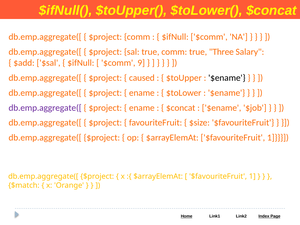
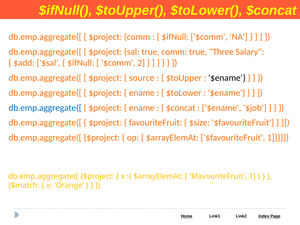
9: 9 -> 2 (141, 63)
caused: caused -> source (142, 78)
db.emp.aggregate([ colour: purple -> blue (45, 108)
